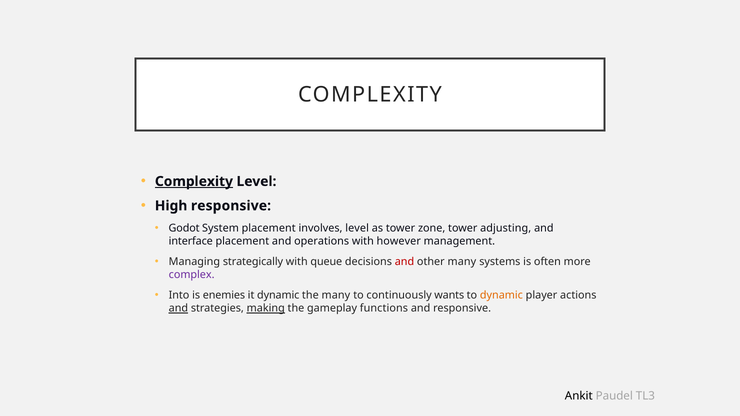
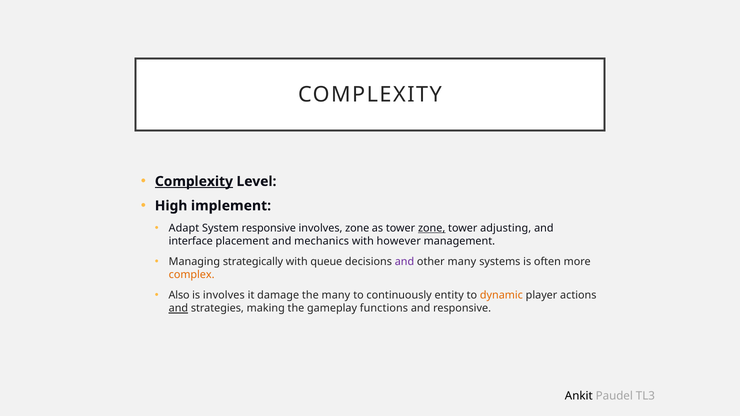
High responsive: responsive -> implement (231, 206)
Godot: Godot -> Adapt (184, 228)
System placement: placement -> responsive (269, 228)
involves level: level -> zone (357, 228)
zone underline: none -> present (432, 228)
operations: operations -> mechanics (322, 241)
and colour: red -> purple (404, 262)
complex colour: purple -> orange (192, 275)
Into: Into -> Also (179, 296)
is enemies: enemies -> involves (224, 296)
it dynamic: dynamic -> damage (278, 296)
wants: wants -> entity (449, 296)
making underline: present -> none (266, 309)
